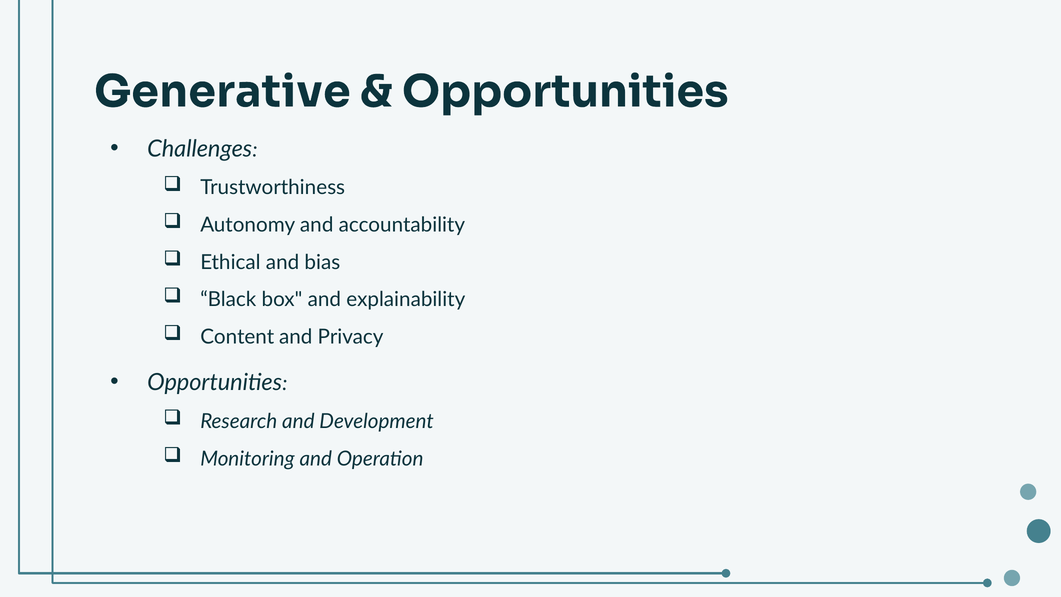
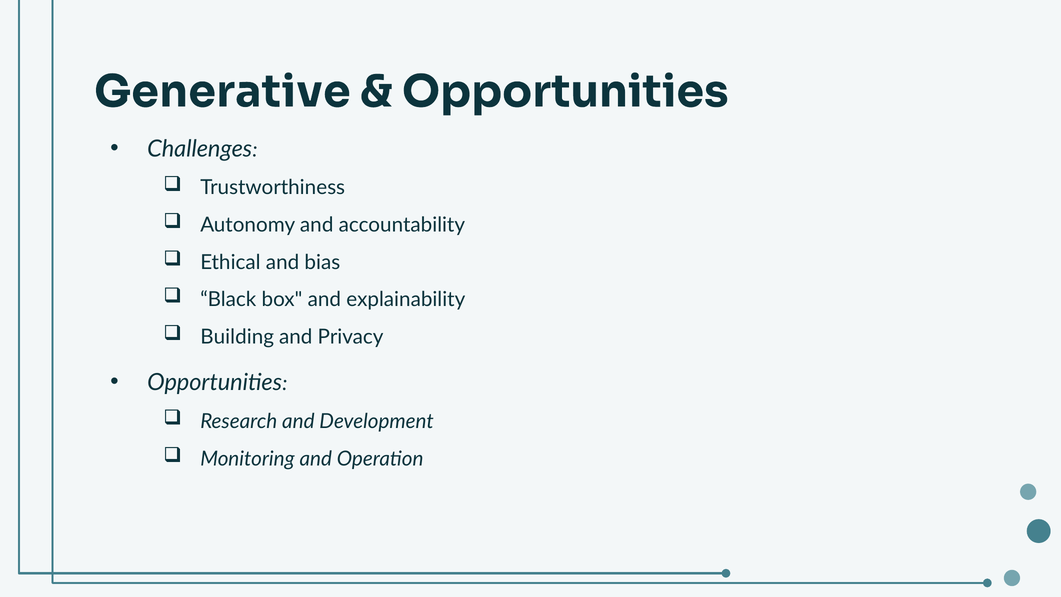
Content: Content -> Building (237, 337)
